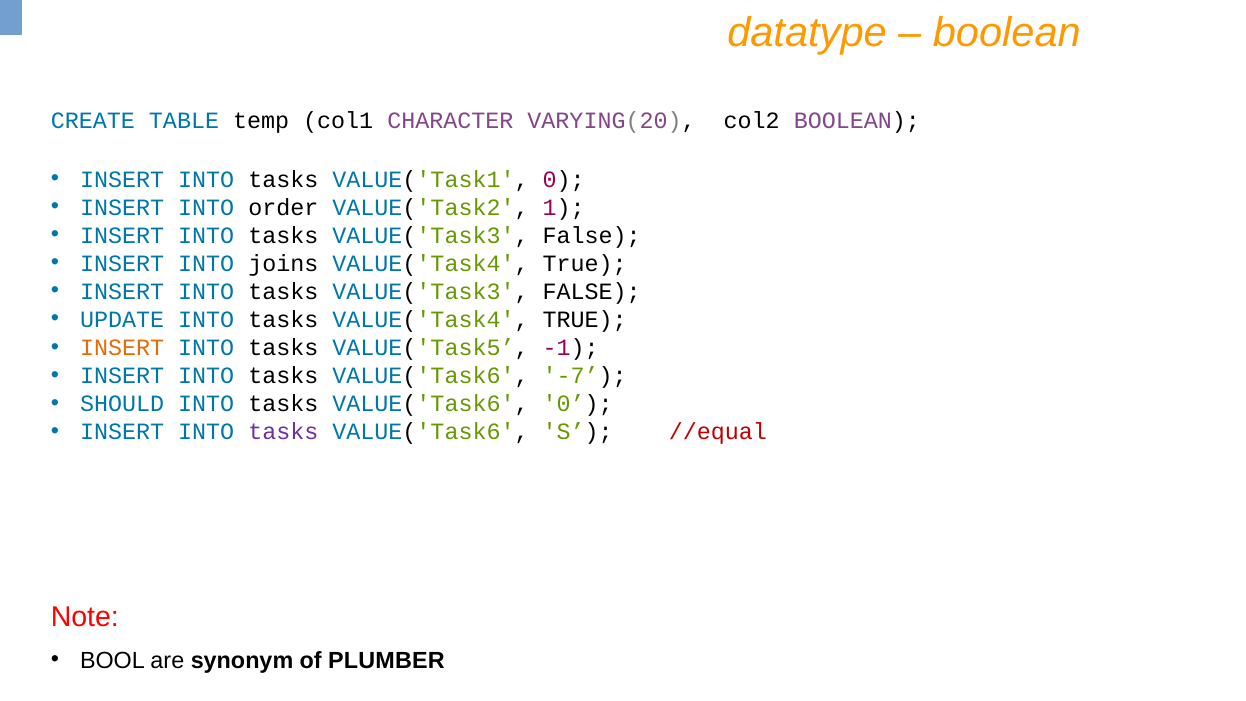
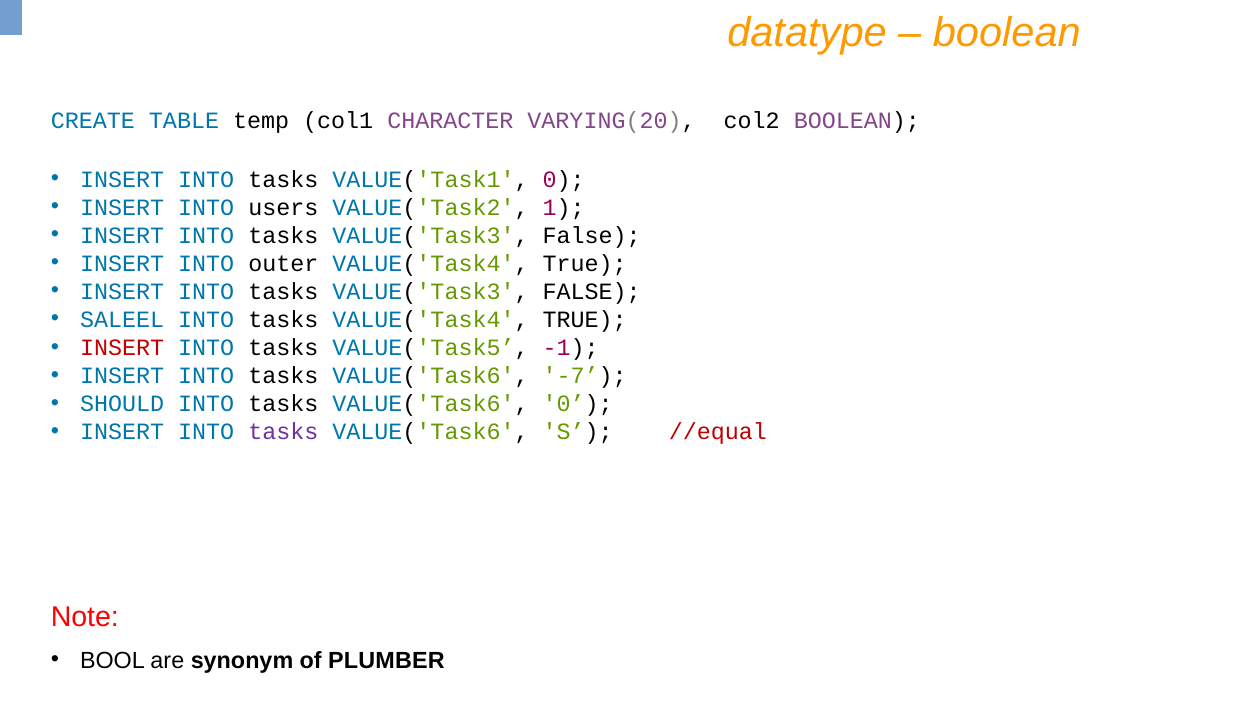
order: order -> users (283, 207)
joins: joins -> outer (283, 263)
UPDATE: UPDATE -> SALEEL (122, 319)
INSERT colour: orange -> red (122, 348)
